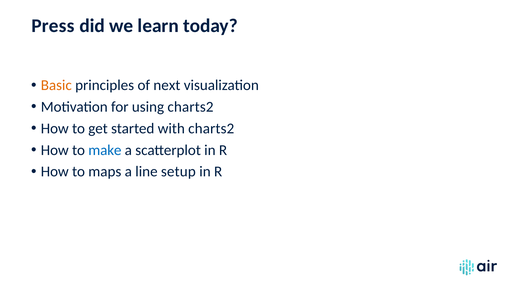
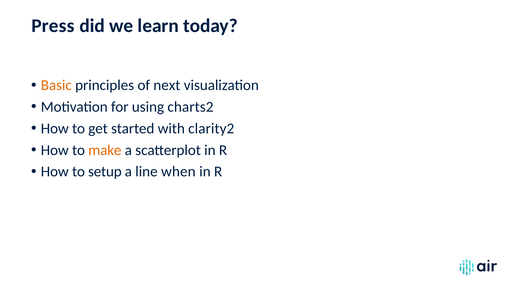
with charts2: charts2 -> clarity2 (211, 129)
make colour: blue -> orange (105, 150)
maps: maps -> setup (105, 172)
setup: setup -> when (178, 172)
